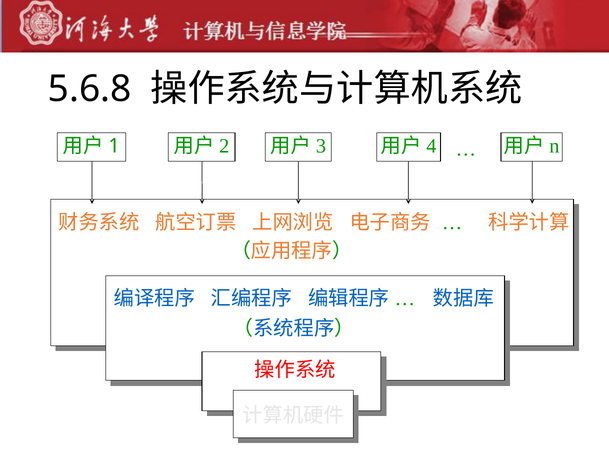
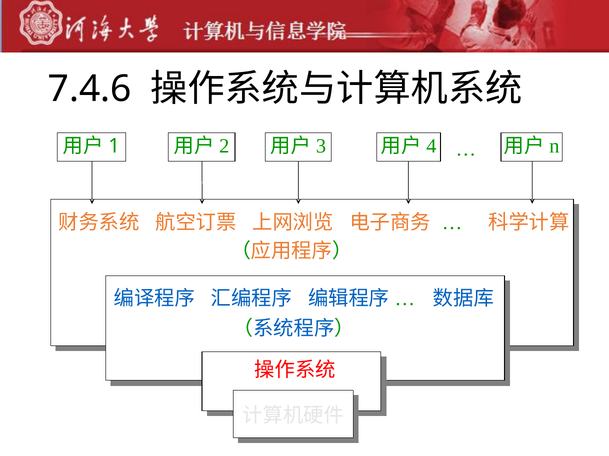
5.6.8: 5.6.8 -> 7.4.6 (90, 89)
